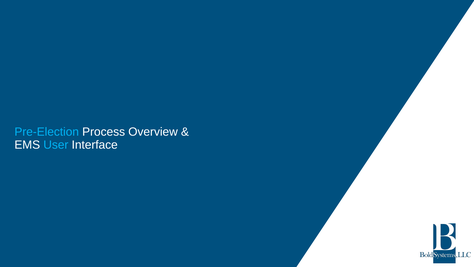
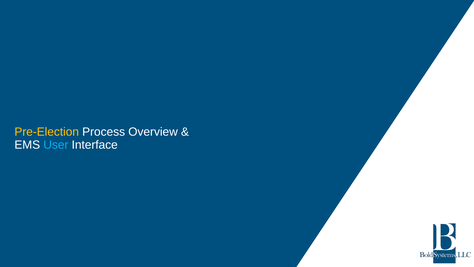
Pre-Election colour: light blue -> yellow (47, 132)
